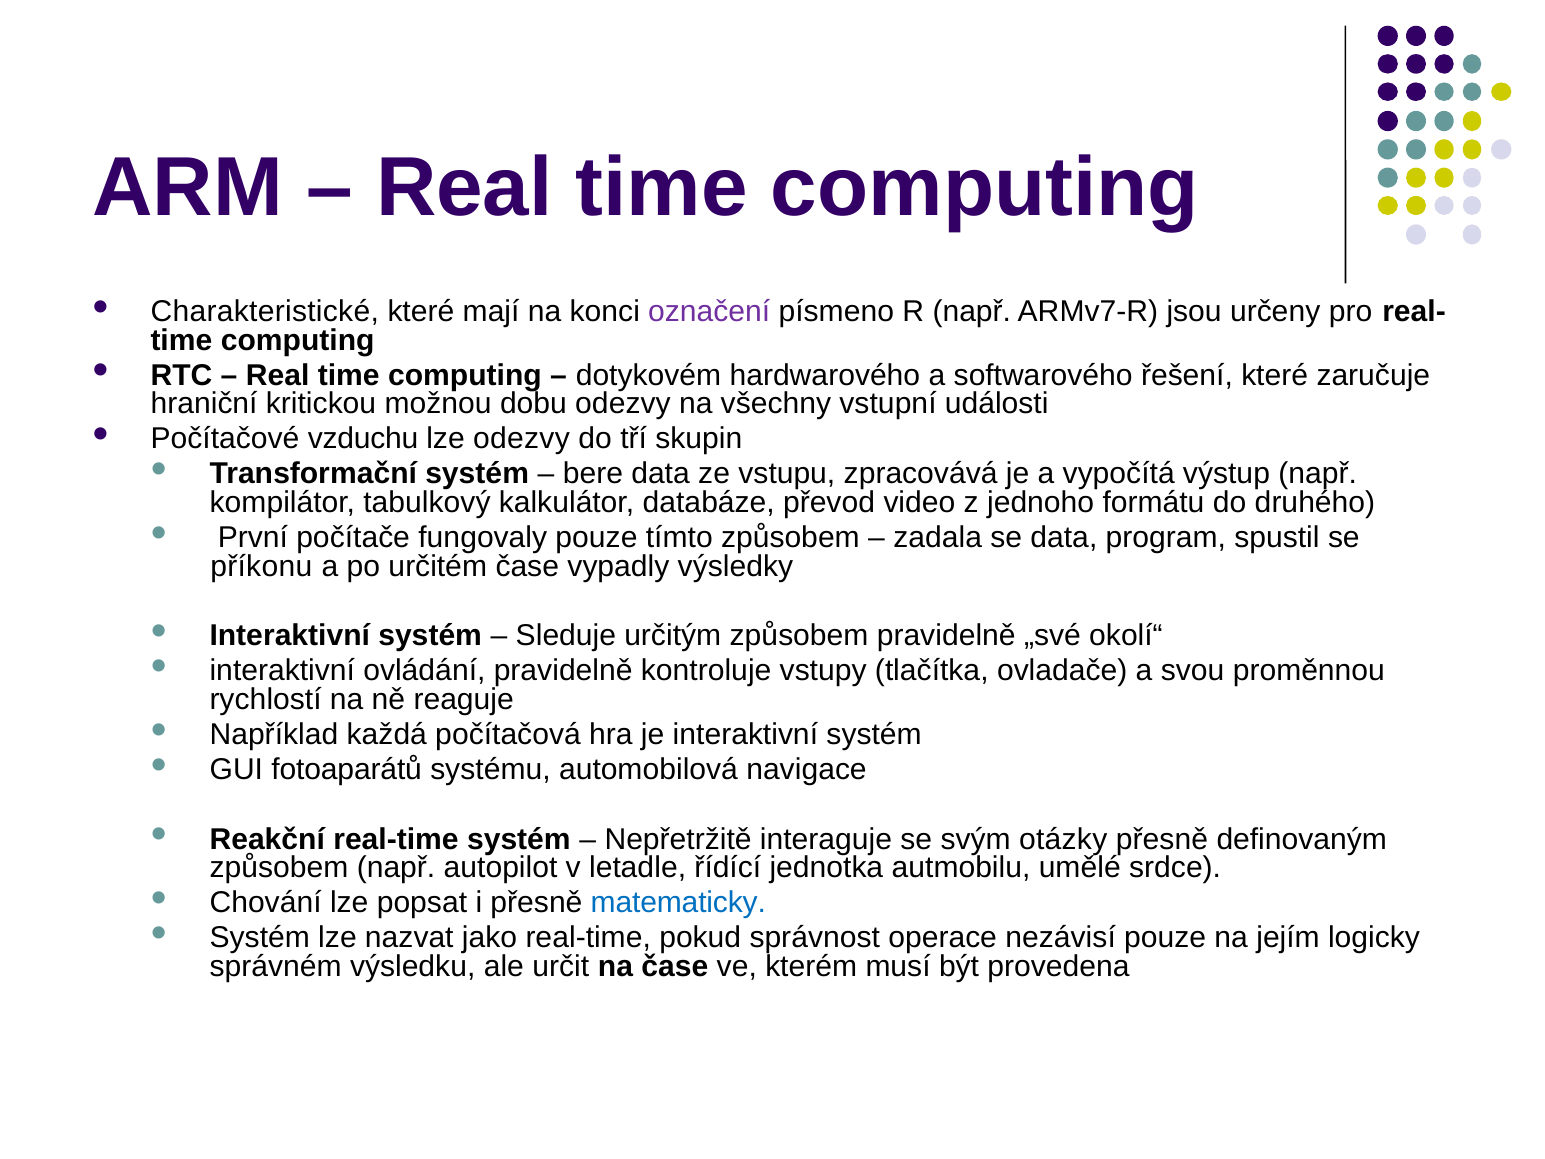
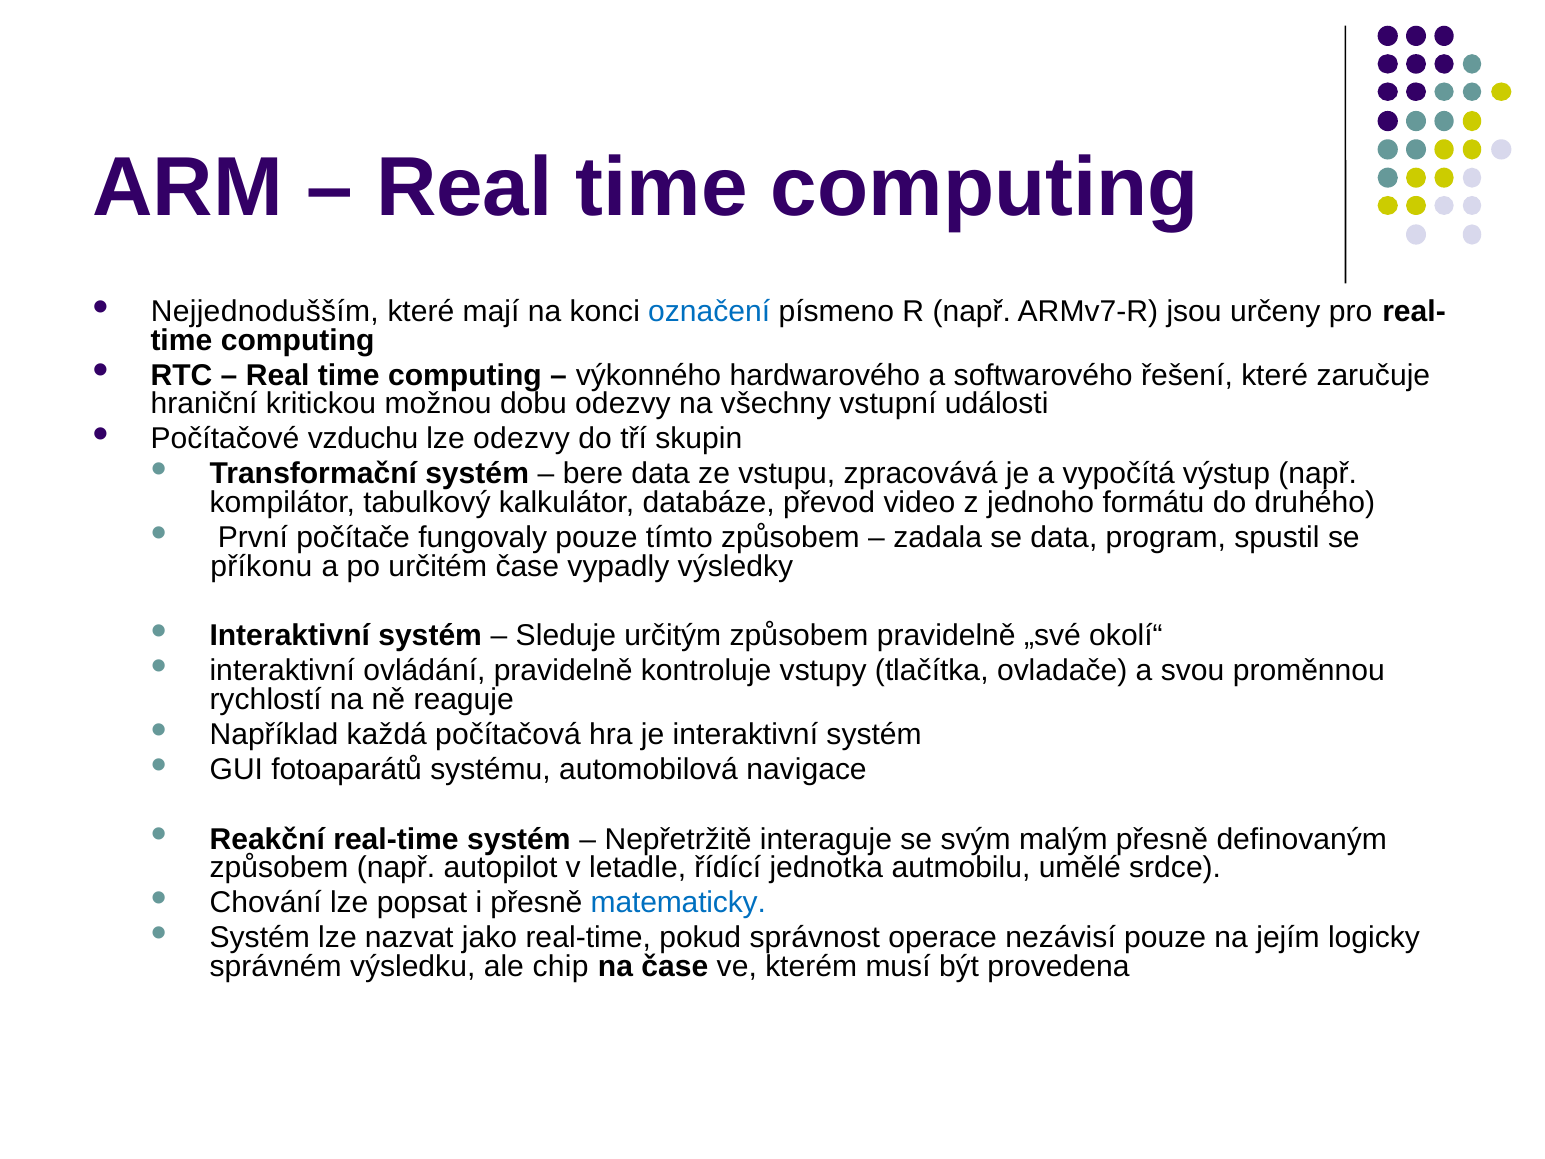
Charakteristické: Charakteristické -> Nejjednodušším (265, 311)
označení colour: purple -> blue (709, 311)
dotykovém: dotykovém -> výkonného (648, 375)
otázky: otázky -> malým (1063, 839)
určit: určit -> chip (561, 966)
